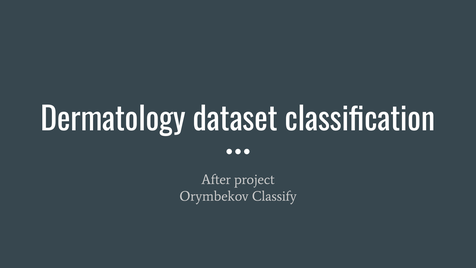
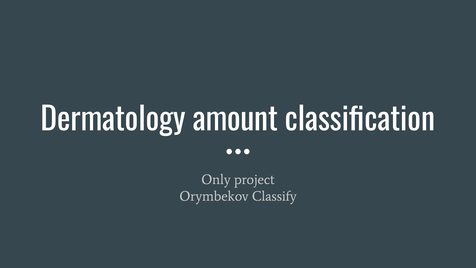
dataset: dataset -> amount (235, 120)
After: After -> Only (216, 179)
